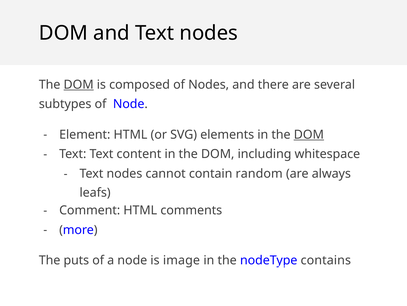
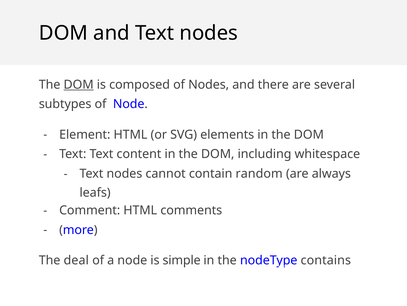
DOM underline: present -> none (309, 134)
puts: puts -> deal (76, 260)
image: image -> simple (182, 260)
